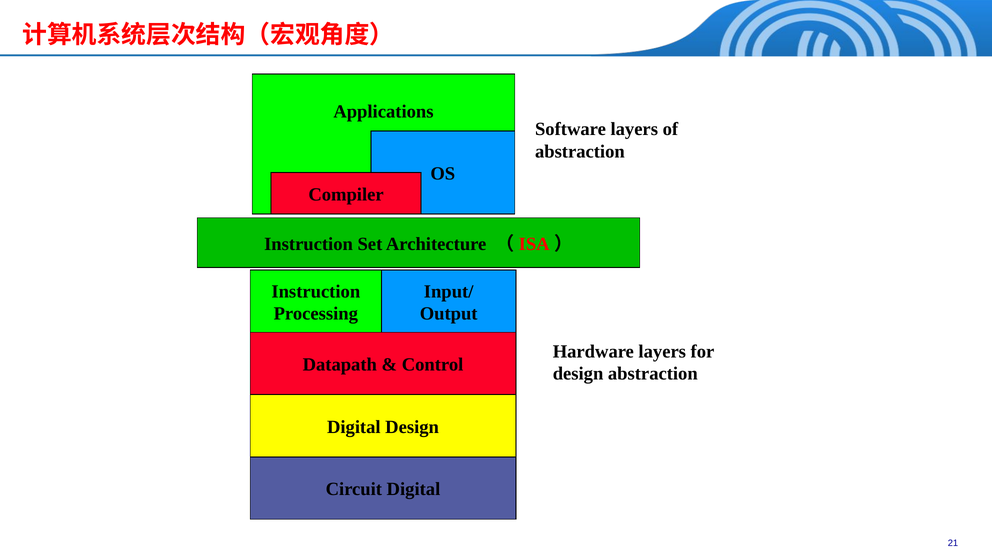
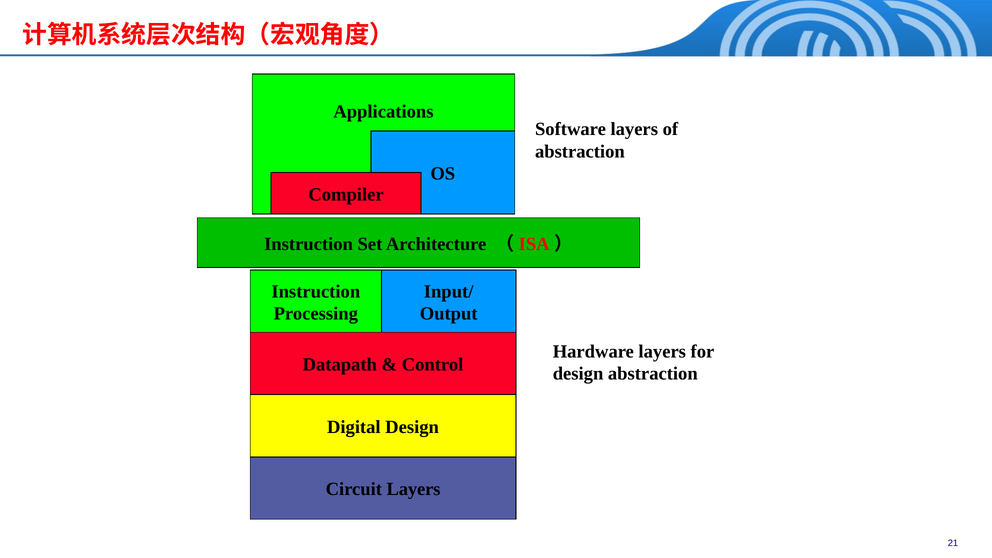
Circuit Digital: Digital -> Layers (414, 489)
